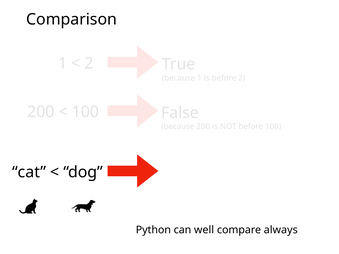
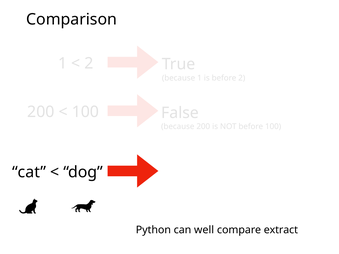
always: always -> extract (281, 230)
